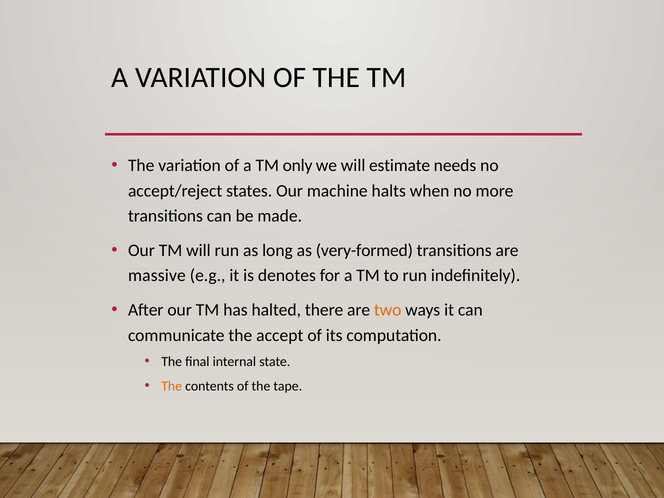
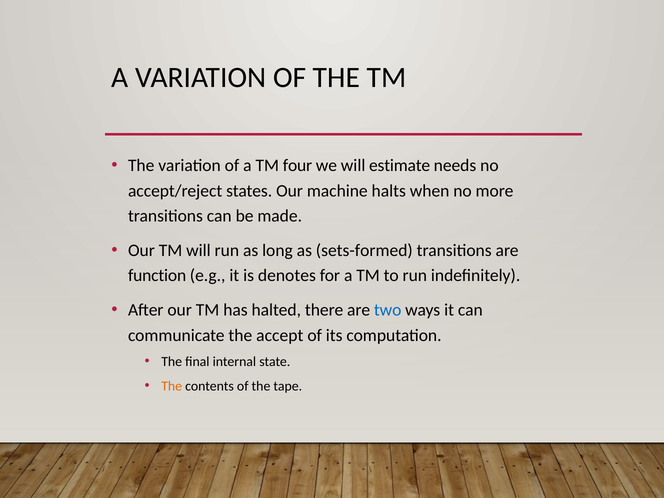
only: only -> four (298, 166)
very-formed: very-formed -> sets-formed (364, 250)
massive: massive -> function (157, 276)
two colour: orange -> blue (388, 310)
